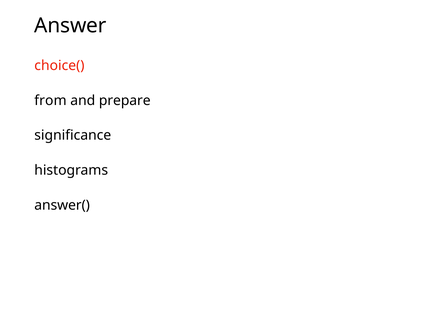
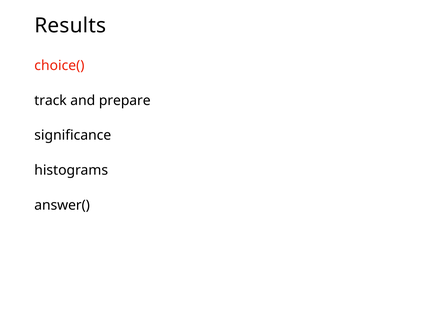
Answer: Answer -> Results (70, 26)
from: from -> track (51, 100)
